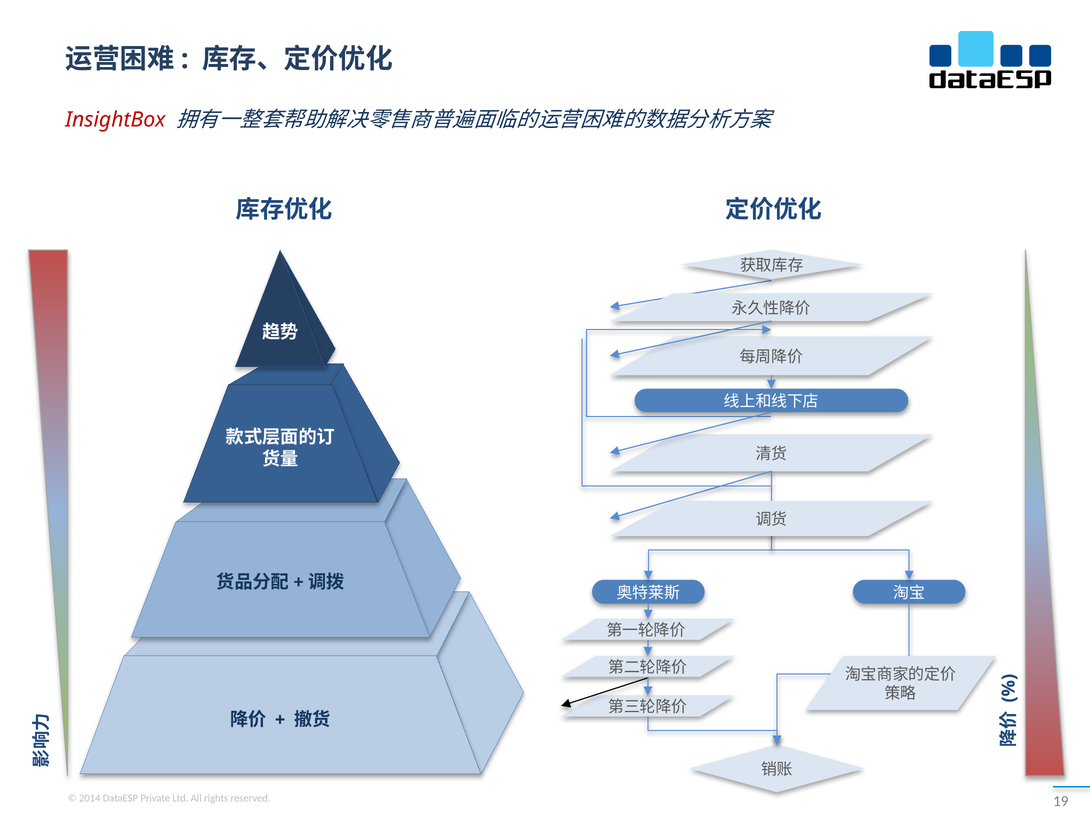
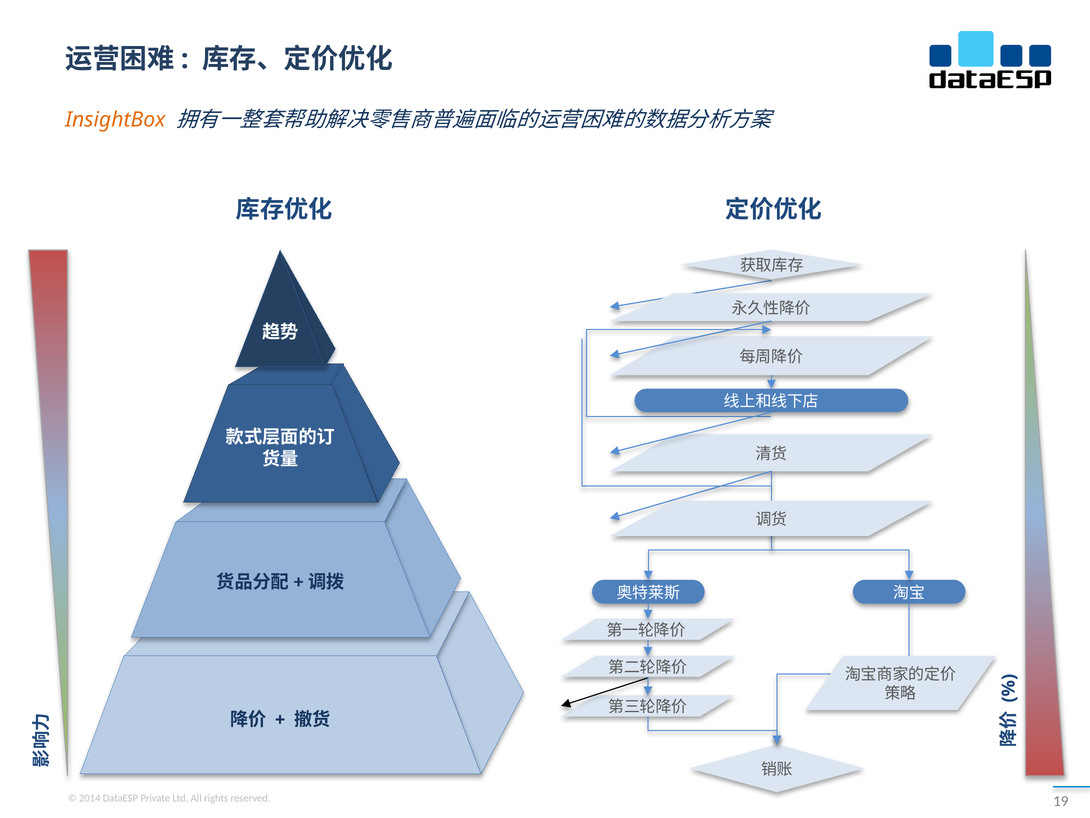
InsightBox colour: red -> orange (115, 119)
